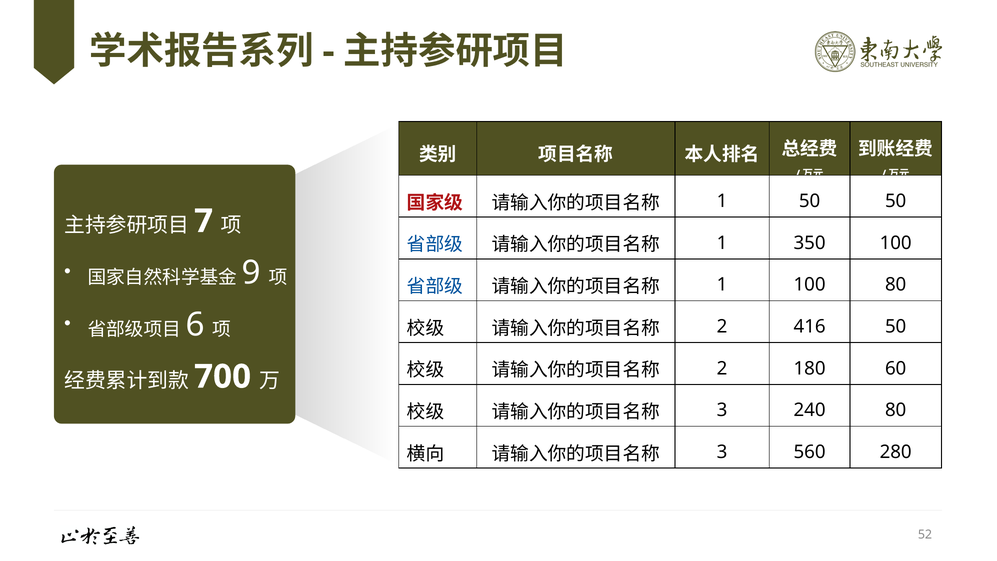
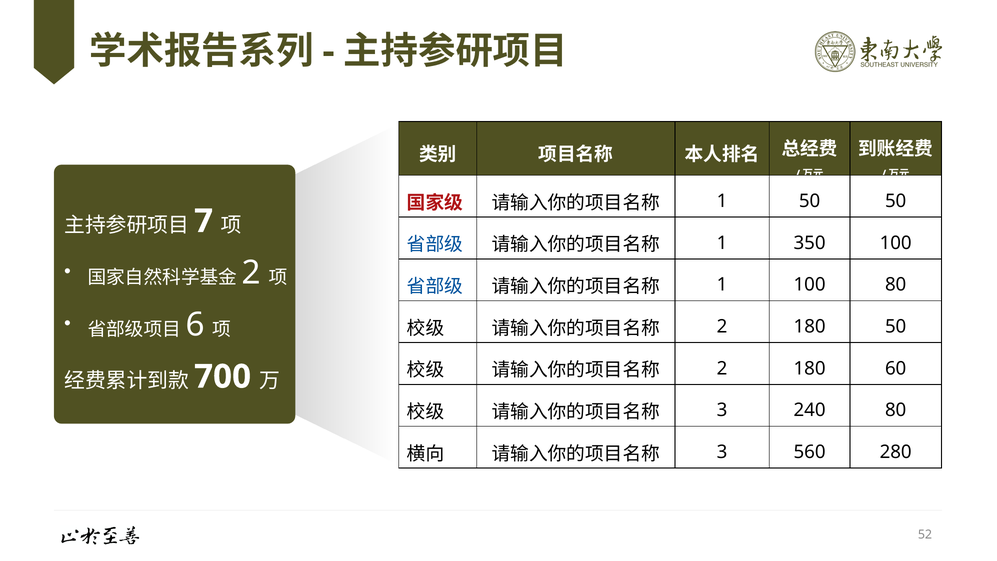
9: 9 -> 2 (251, 273)
416: 416 -> 180 (810, 326)
